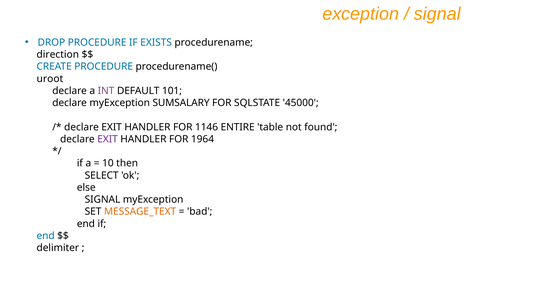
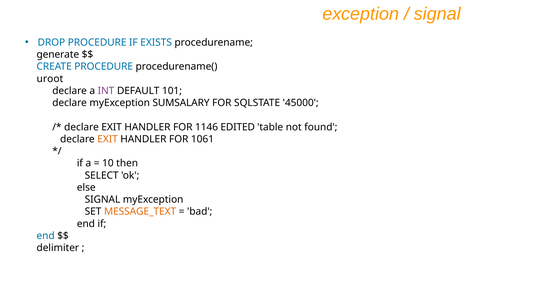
direction: direction -> generate (58, 55)
ENTIRE: ENTIRE -> EDITED (238, 127)
EXIT colour: purple -> orange (108, 139)
1964: 1964 -> 1061 (202, 139)
